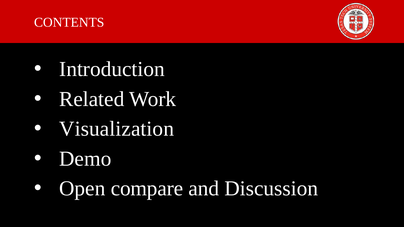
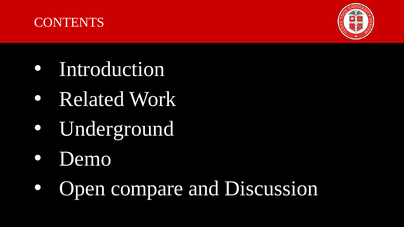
Visualization: Visualization -> Underground (117, 129)
